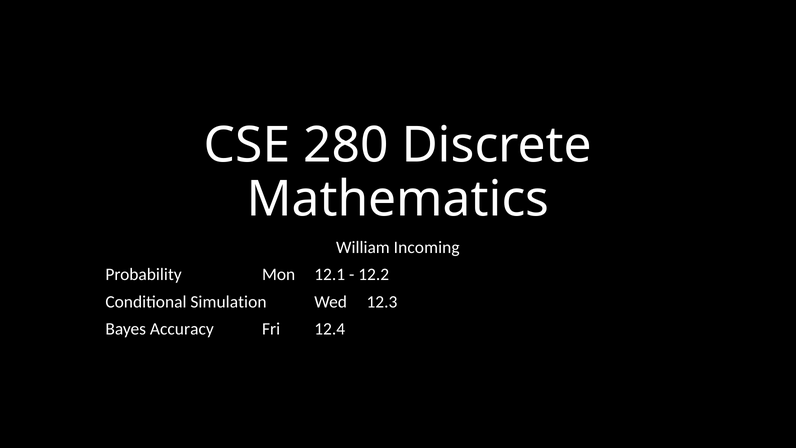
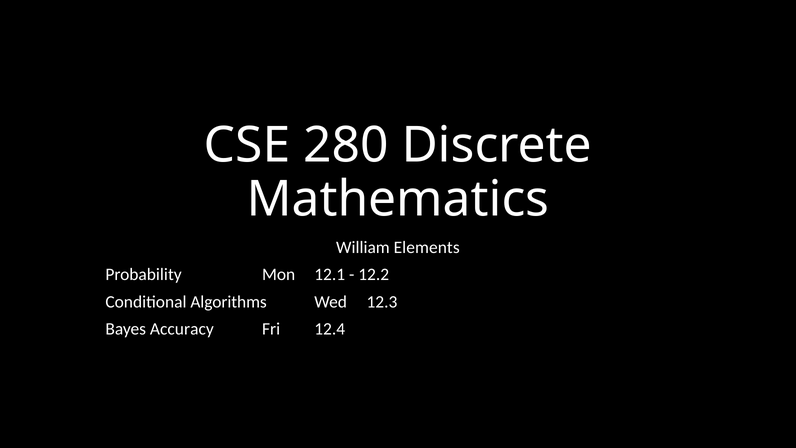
Incoming: Incoming -> Elements (427, 247)
Simulation: Simulation -> Algorithms (229, 302)
